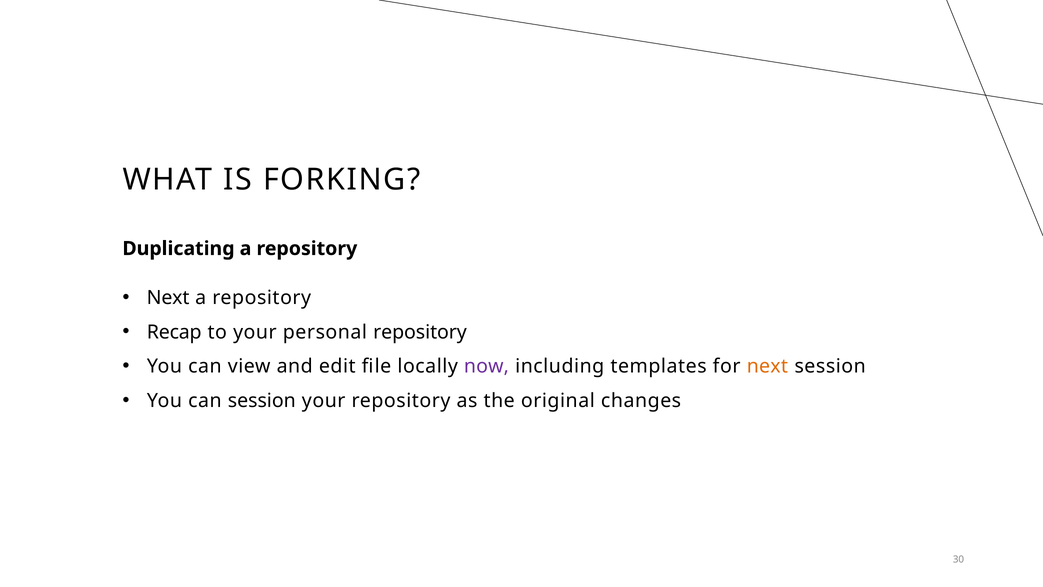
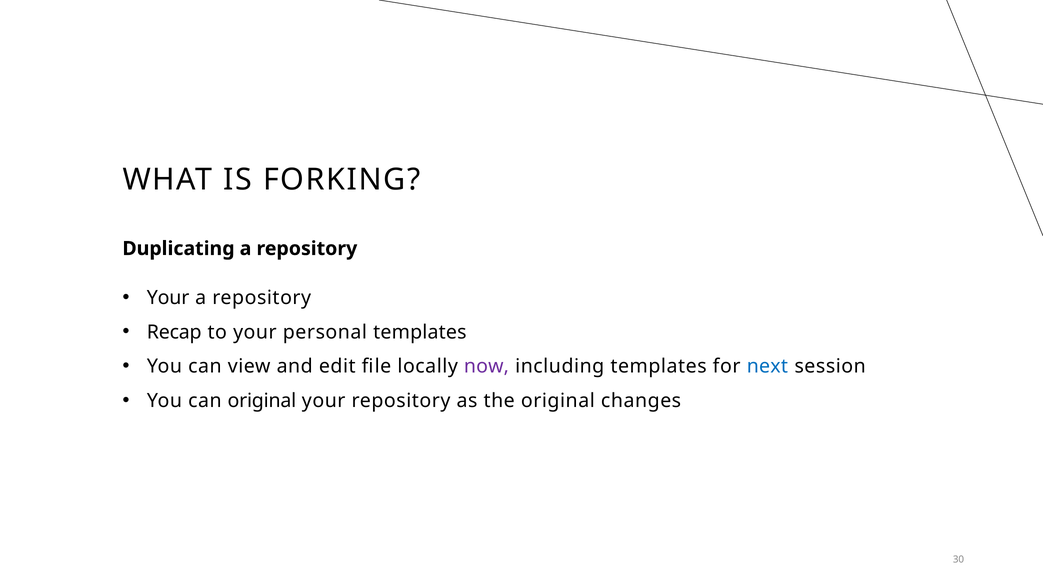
Next: Next -> Your (168, 298)
personal repository: repository -> templates (420, 332)
next colour: orange -> blue (767, 366)
can session: session -> original (262, 401)
